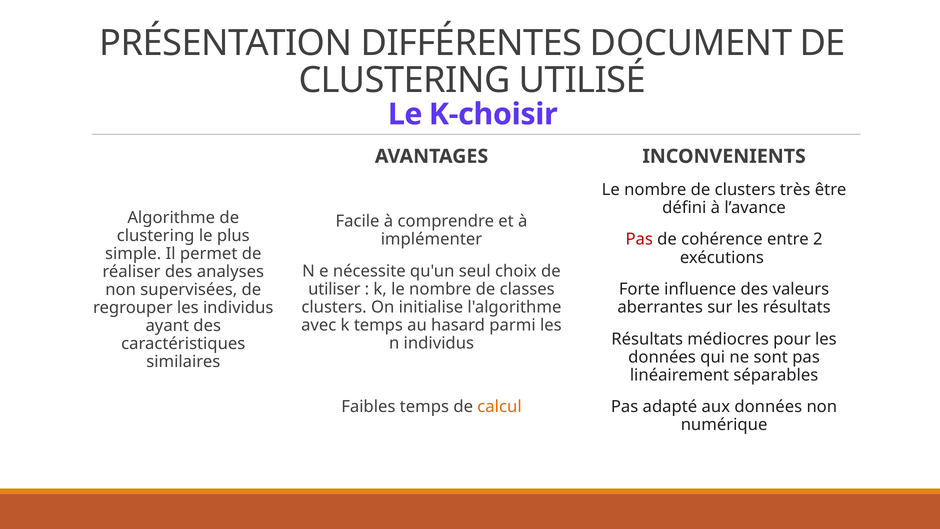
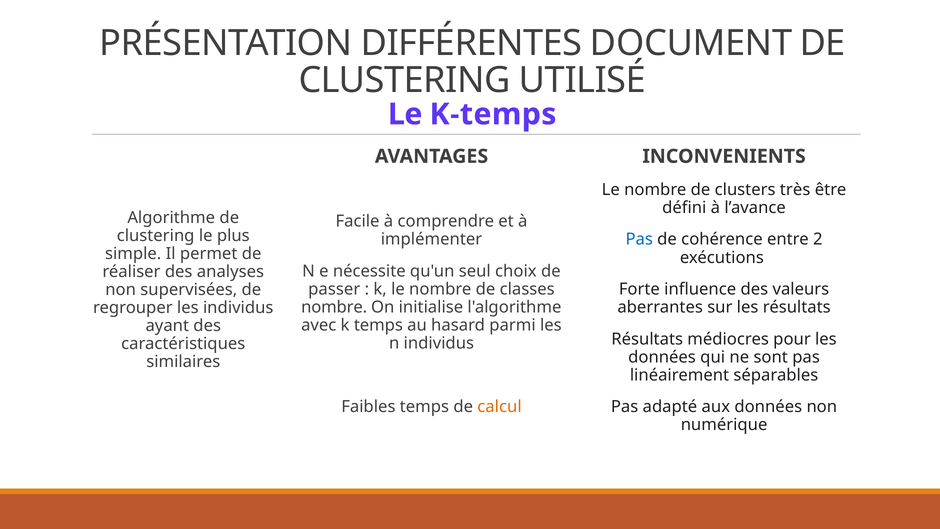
K-choisir: K-choisir -> K-temps (493, 114)
Pas colour: red -> blue (639, 239)
utiliser: utiliser -> passer (334, 289)
clusters: clusters -> nombre (334, 307)
